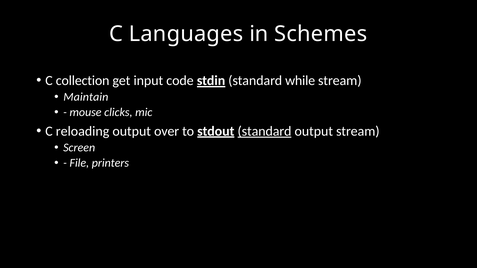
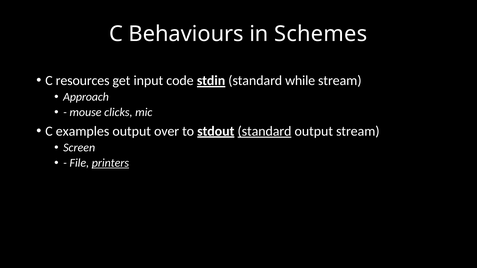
Languages: Languages -> Behaviours (186, 34)
collection: collection -> resources (83, 81)
Maintain: Maintain -> Approach (86, 97)
reloading: reloading -> examples (83, 131)
printers underline: none -> present (110, 163)
